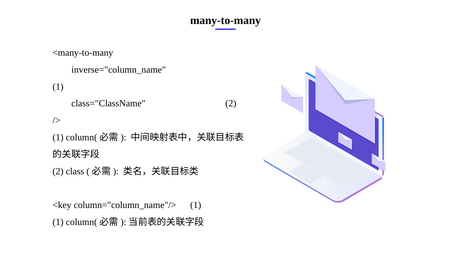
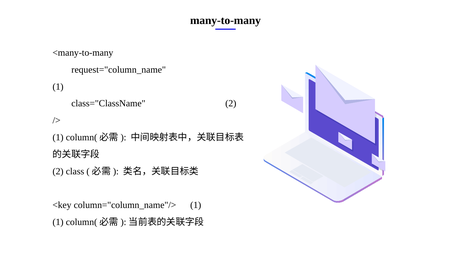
inverse="column_name: inverse="column_name -> request="column_name (119, 70)
